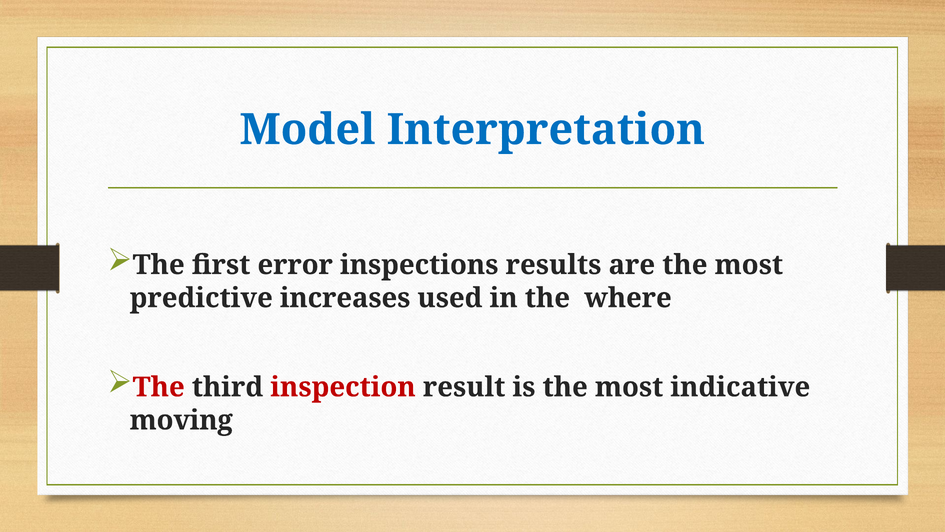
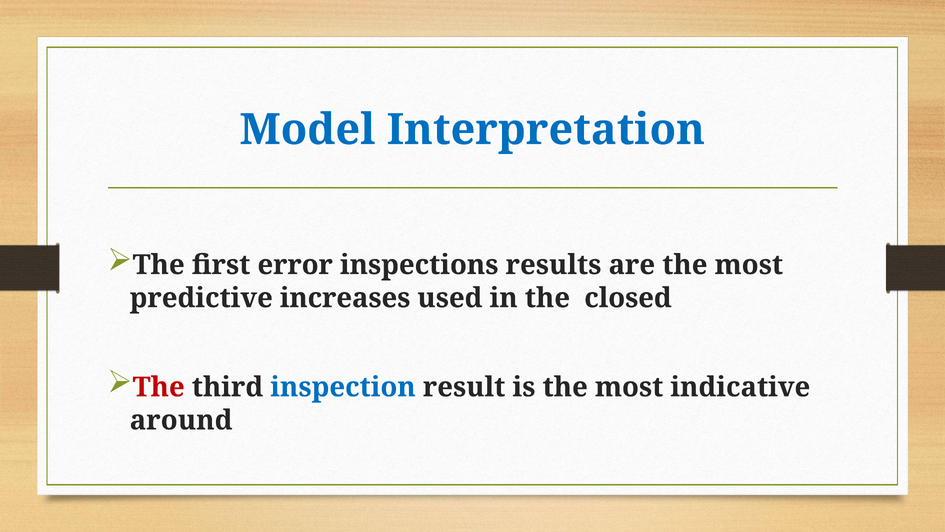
where: where -> closed (628, 298)
inspection colour: red -> blue (343, 387)
moving: moving -> around (181, 420)
